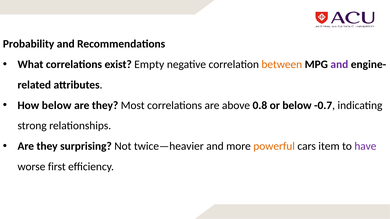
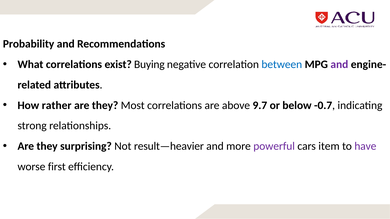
Empty: Empty -> Buying (149, 64)
between colour: orange -> blue (282, 64)
How below: below -> rather (57, 105)
0.8: 0.8 -> 9.7 (260, 105)
twice—heavier: twice—heavier -> result—heavier (169, 146)
powerful colour: orange -> purple (274, 146)
